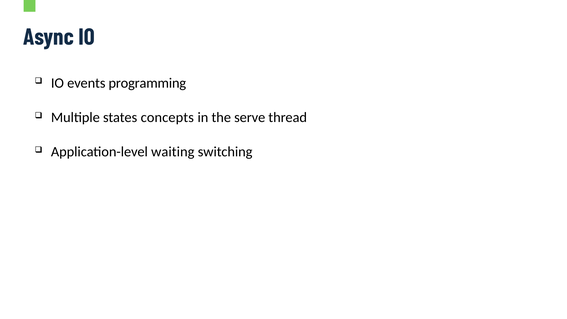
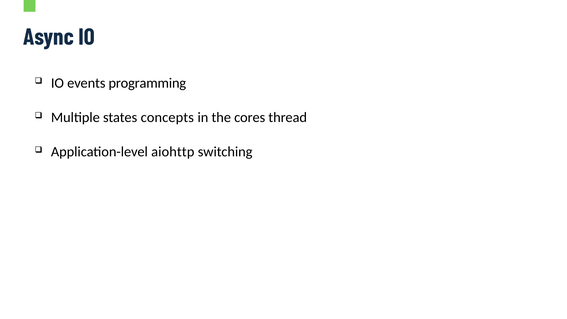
serve: serve -> cores (250, 117)
waiting: waiting -> aiohttp (173, 152)
